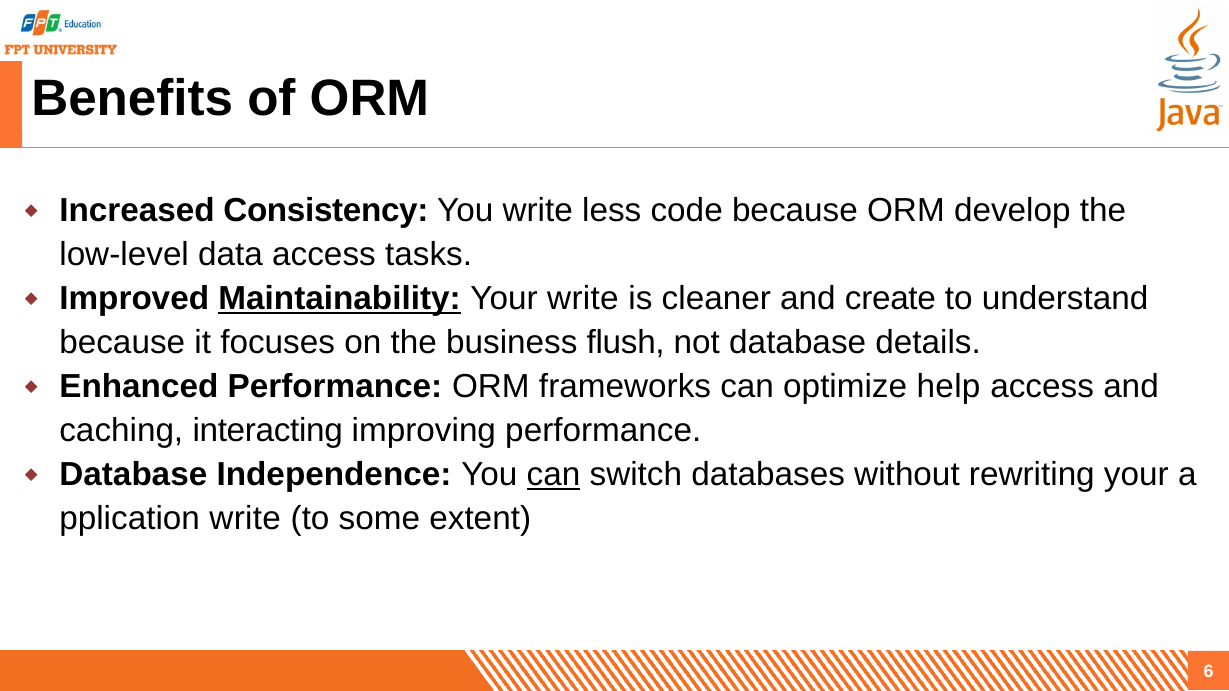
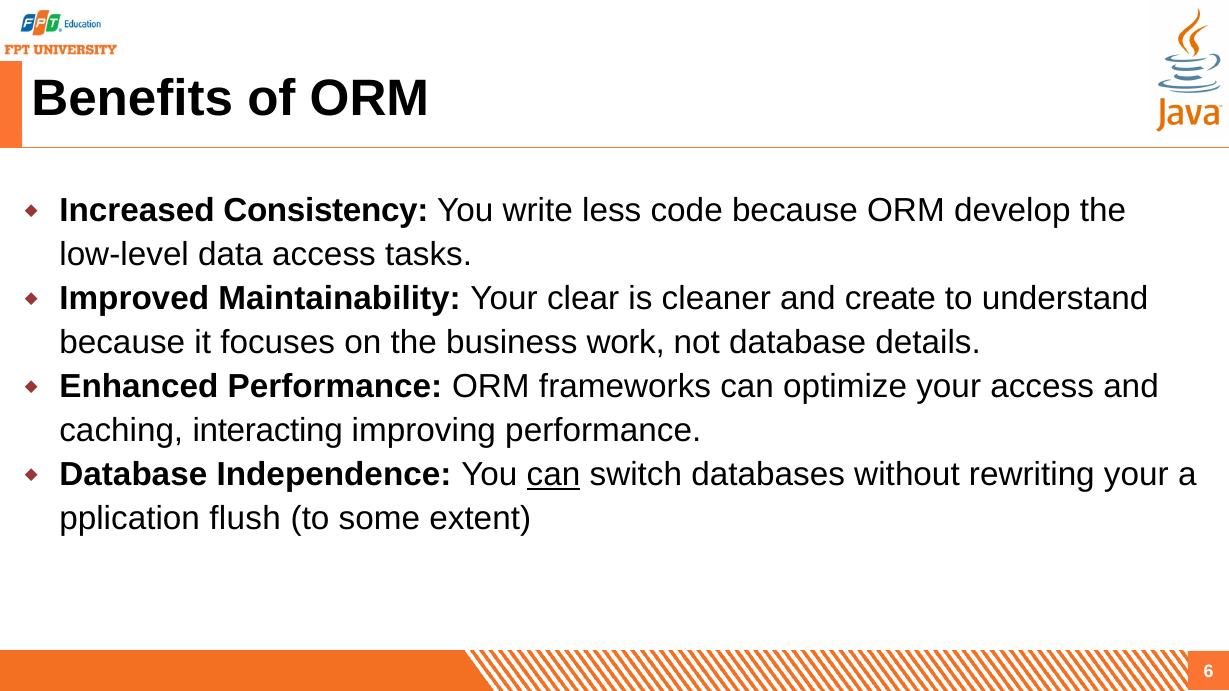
Maintainability underline: present -> none (340, 298)
Your write: write -> clear (583, 298)
flush: flush -> work (626, 342)
optimize help: help -> your (949, 386)
write: write -> flush (245, 518)
